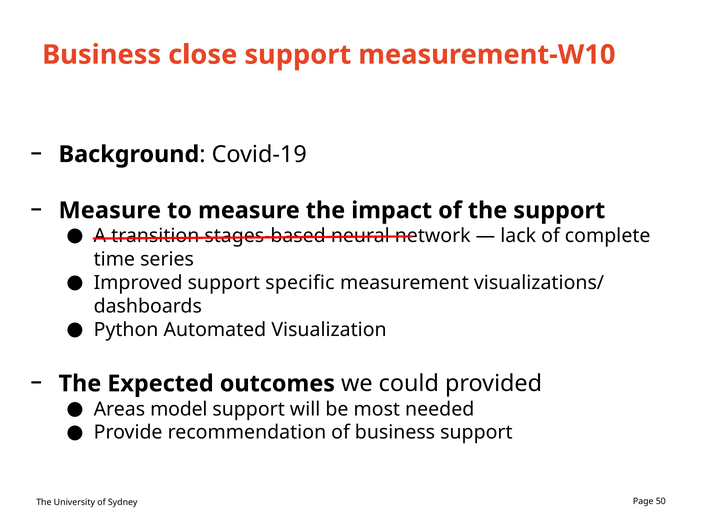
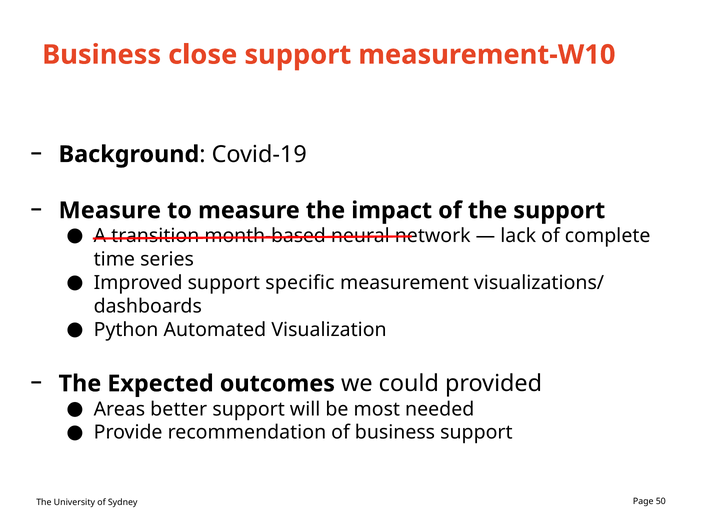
stages-based: stages-based -> month-based (265, 236)
model: model -> better (179, 409)
